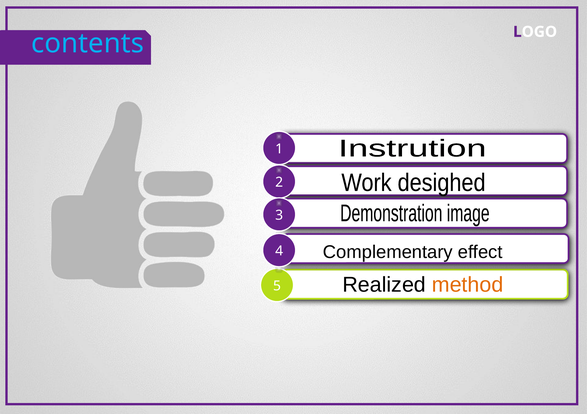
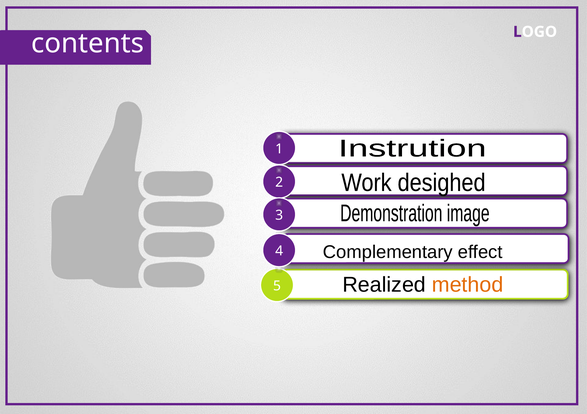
contents colour: light blue -> white (88, 44)
